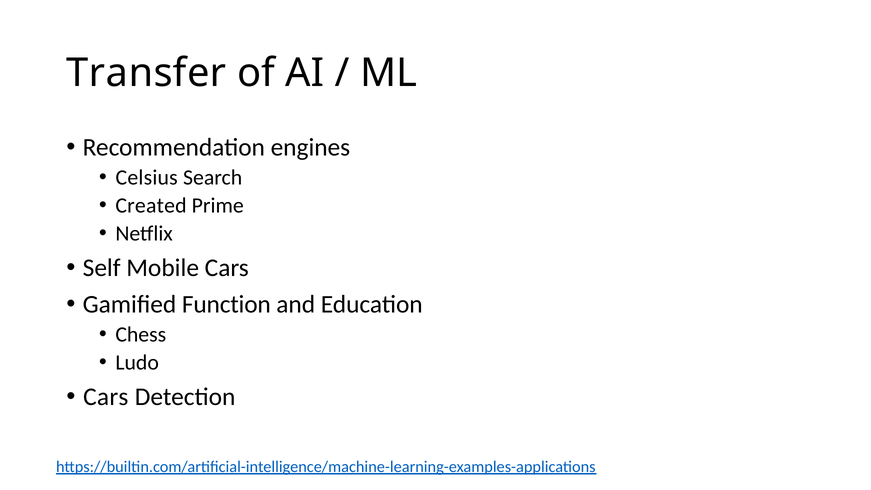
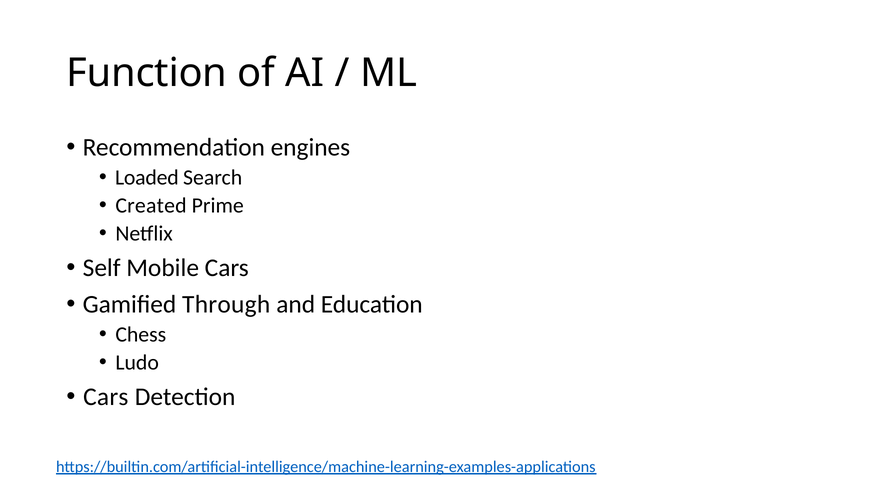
Transfer: Transfer -> Function (147, 73)
Celsius: Celsius -> Loaded (147, 177)
Function: Function -> Through (226, 304)
